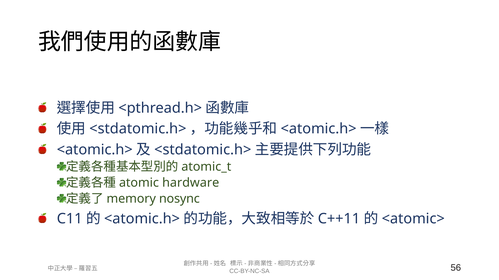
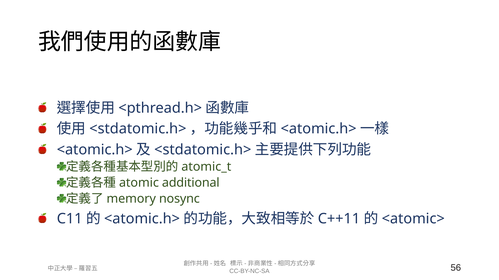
hardware: hardware -> additional (191, 183)
